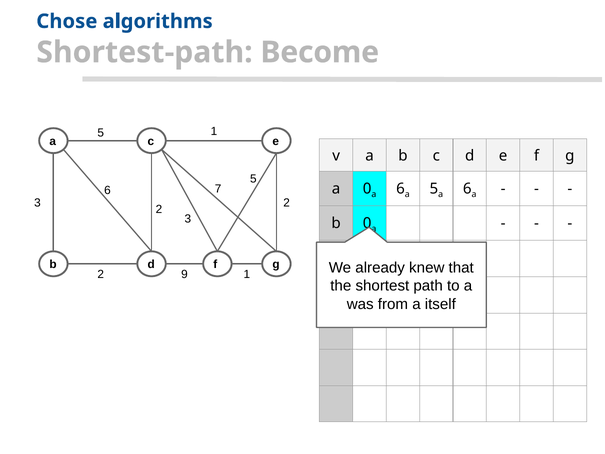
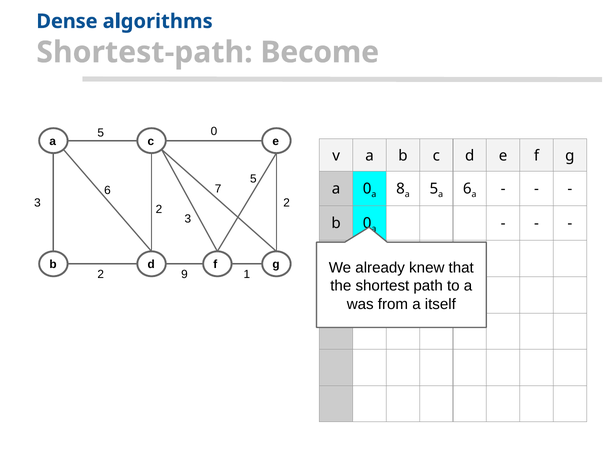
Chose: Chose -> Dense (67, 21)
5 1: 1 -> 0 (214, 132)
6: 6 -> 8 (401, 188)
